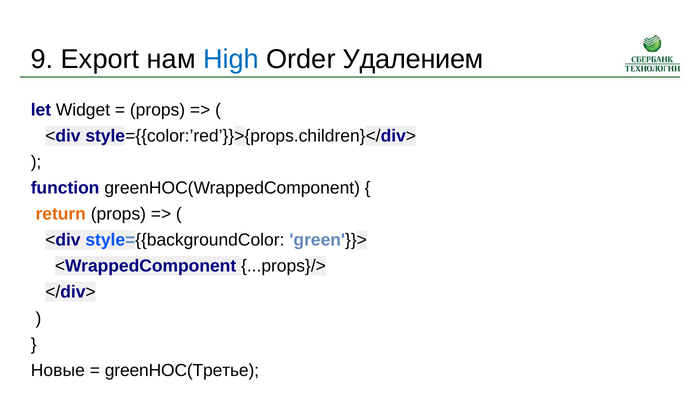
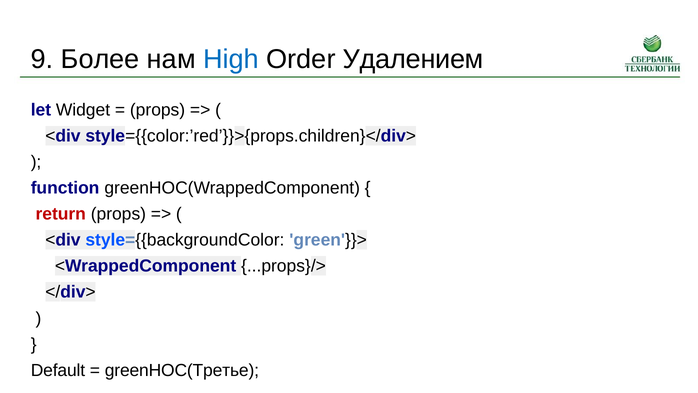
Export: Export -> Более (100, 59)
return colour: orange -> red (61, 214)
Новые: Новые -> Default (58, 370)
